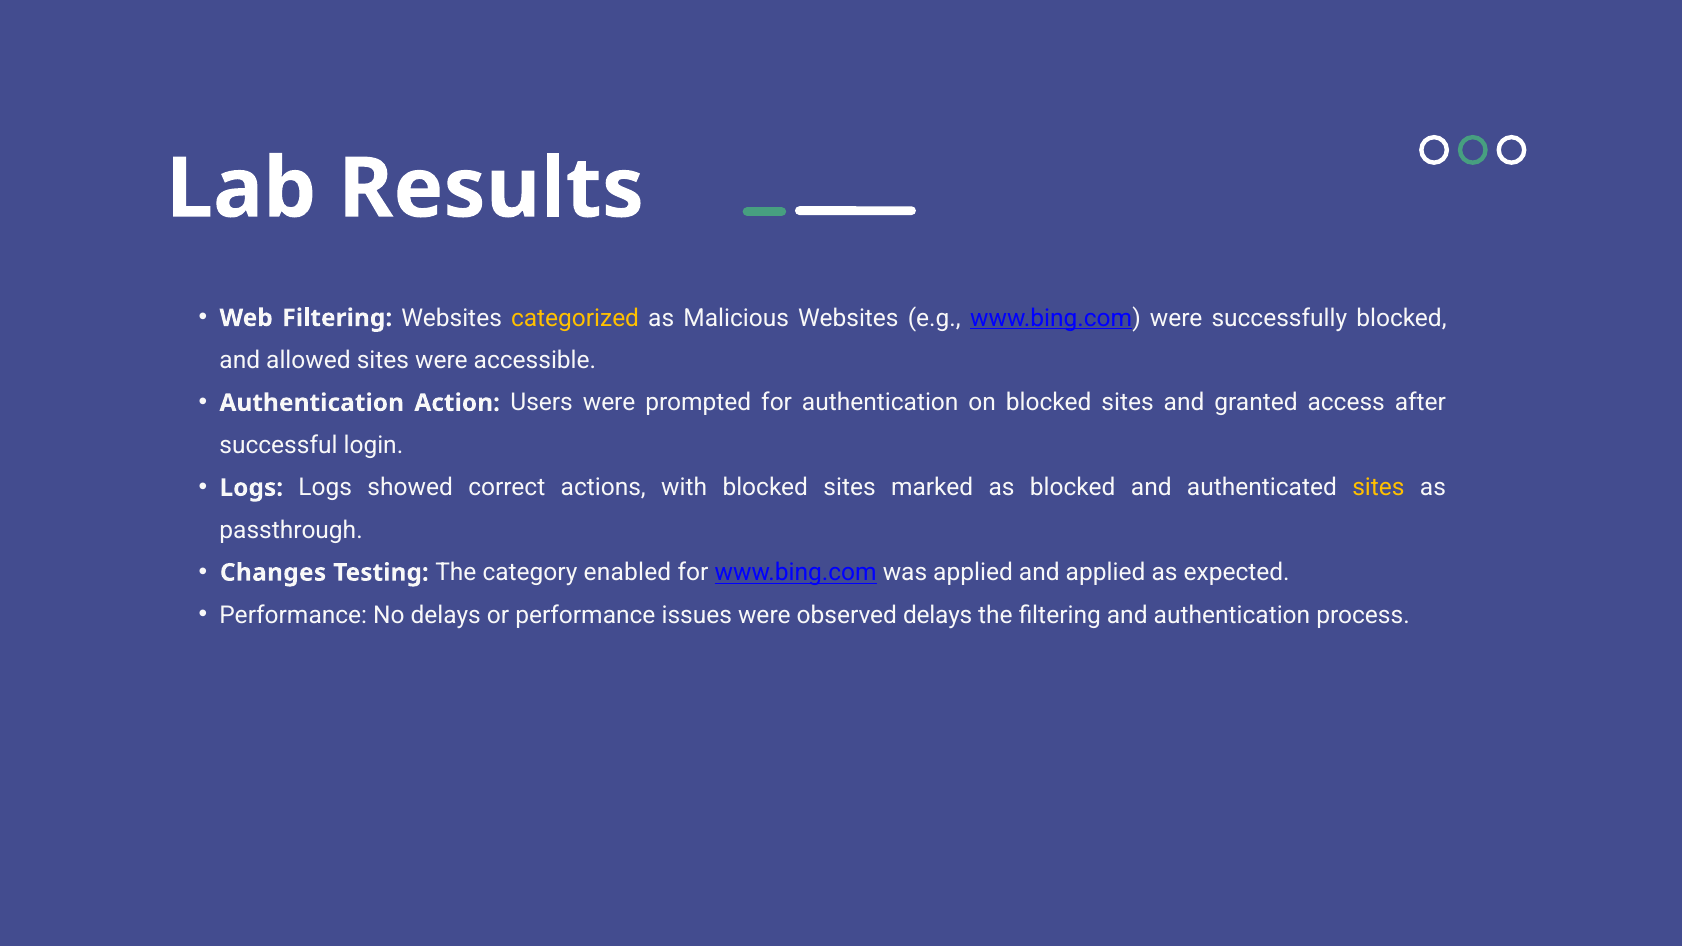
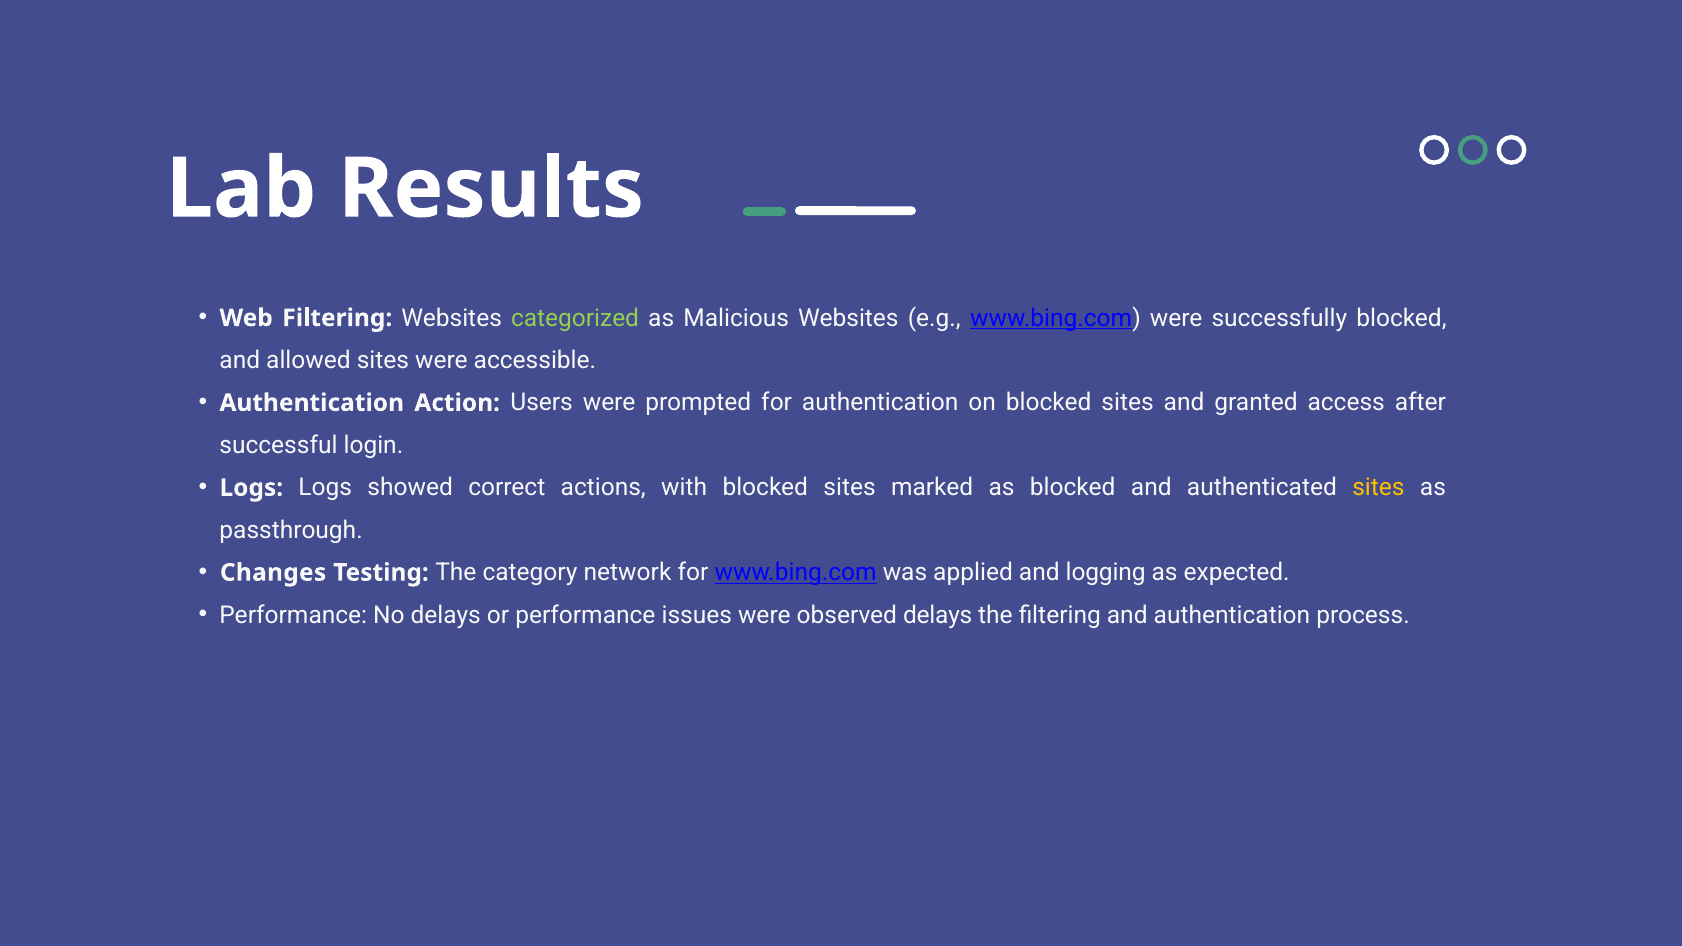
categorized colour: yellow -> light green (575, 318)
enabled: enabled -> network (628, 573)
and applied: applied -> logging (1106, 573)
